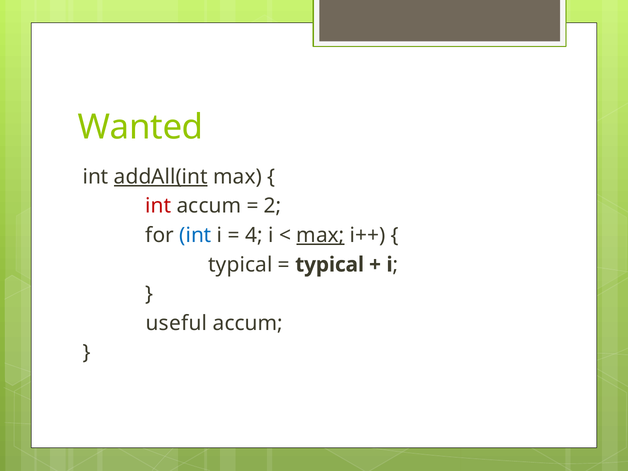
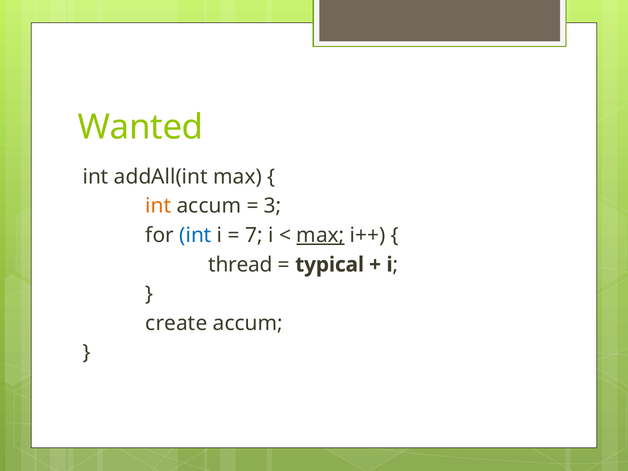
addAll(int underline: present -> none (161, 177)
int colour: red -> orange (158, 206)
2: 2 -> 3 (273, 206)
4: 4 -> 7 (254, 235)
typical: typical -> thread (241, 265)
useful: useful -> create (176, 323)
